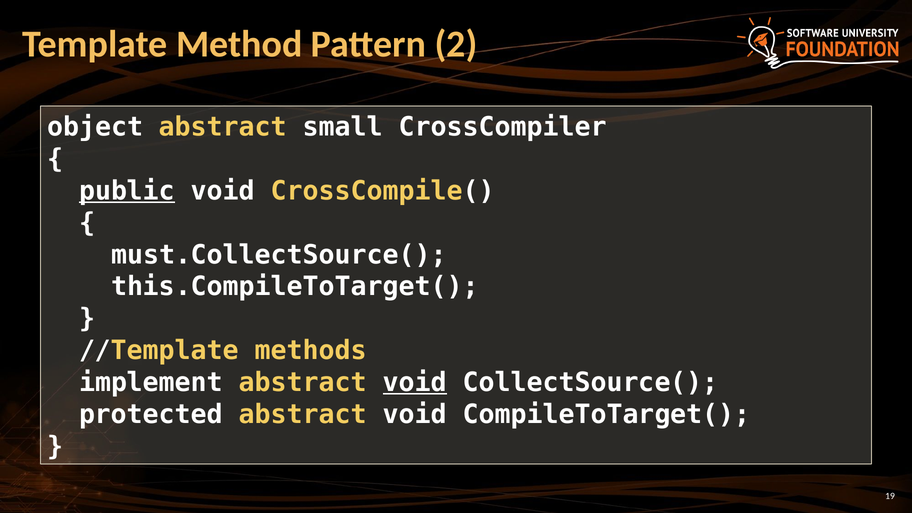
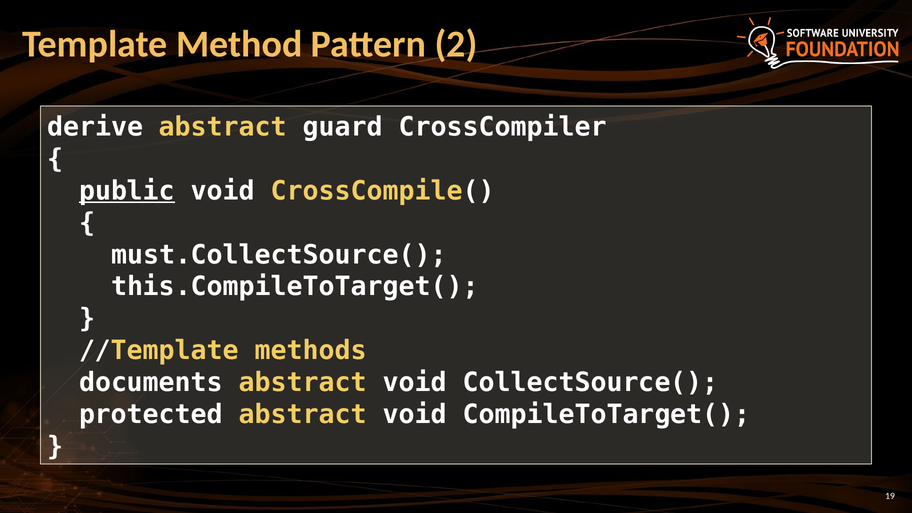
object: object -> derive (95, 127)
small: small -> guard (343, 127)
implement: implement -> documents (151, 383)
void underline: present -> none (415, 383)
